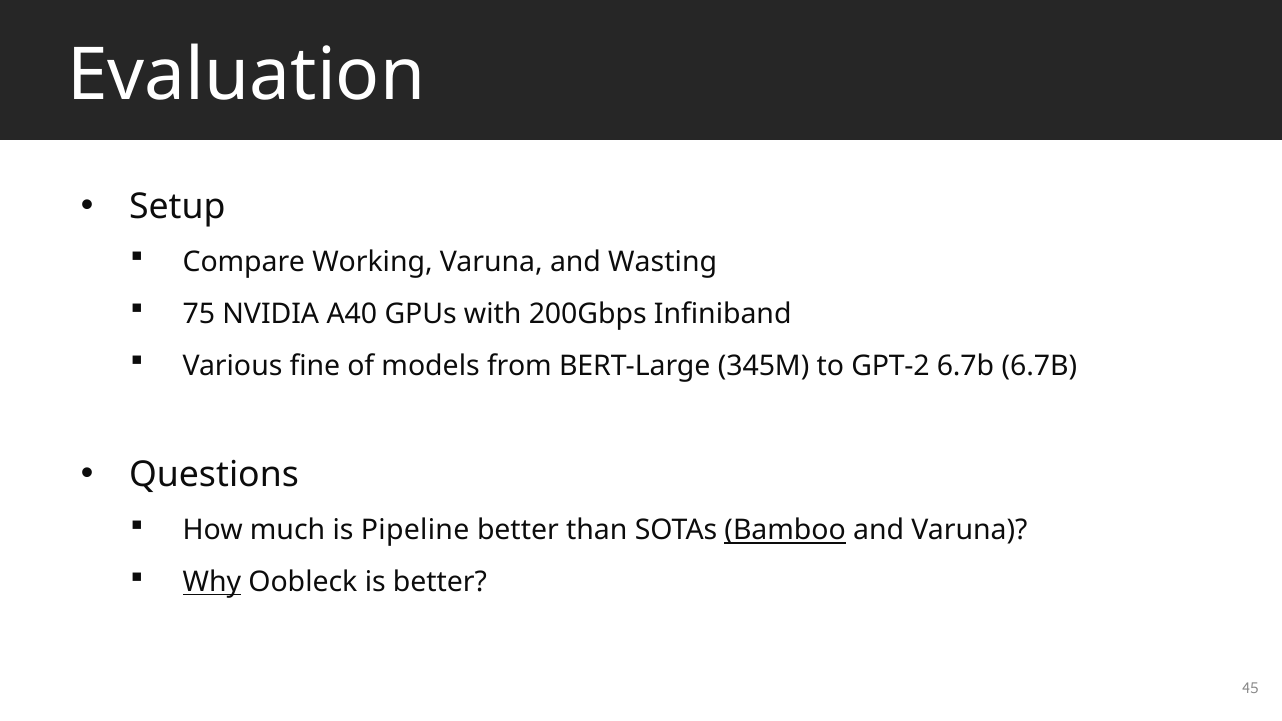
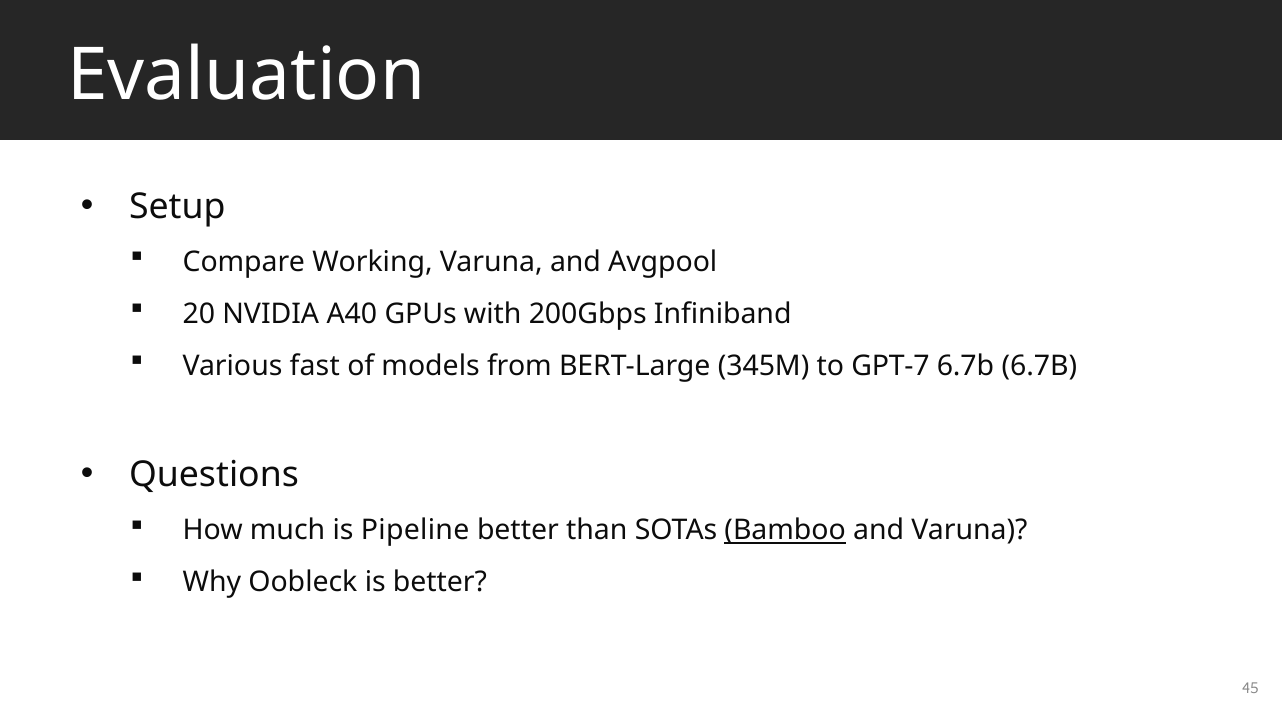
Wasting: Wasting -> Avgpool (663, 262)
75: 75 -> 20 (199, 314)
fine: fine -> fast (315, 366)
GPT-2: GPT-2 -> GPT-7 (890, 366)
Why underline: present -> none (212, 582)
